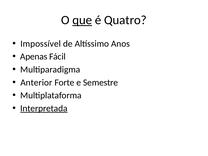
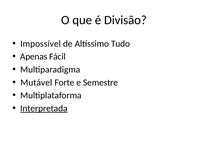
que underline: present -> none (82, 20)
Quatro: Quatro -> Divisão (125, 20)
Anos: Anos -> Tudo (121, 44)
Anterior: Anterior -> Mutável (36, 82)
